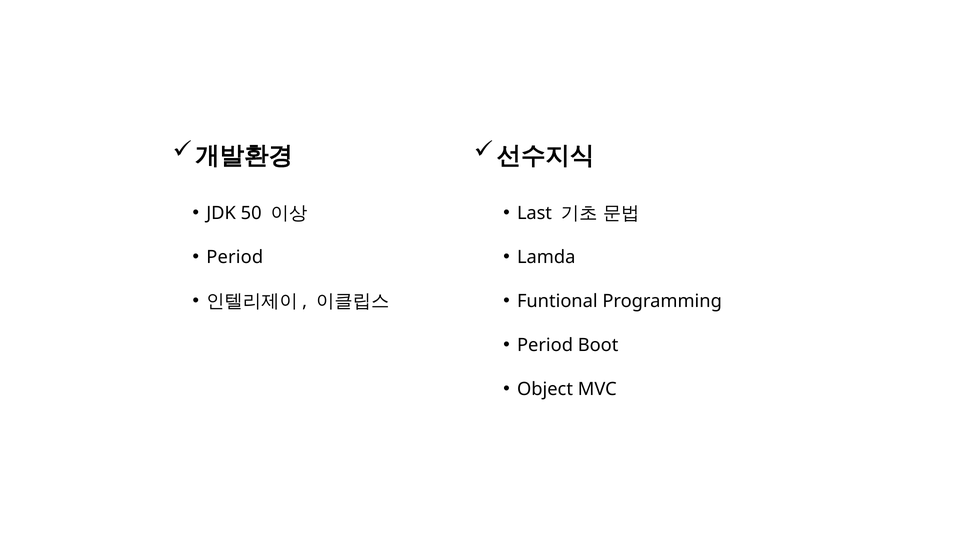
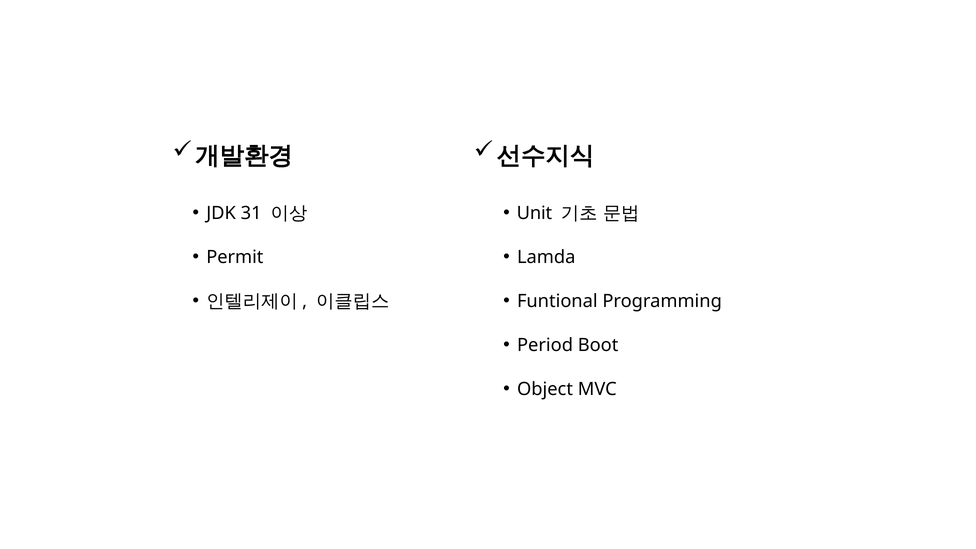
50: 50 -> 31 (251, 213)
Last: Last -> Unit (534, 213)
Period: Period -> Permit (235, 257)
